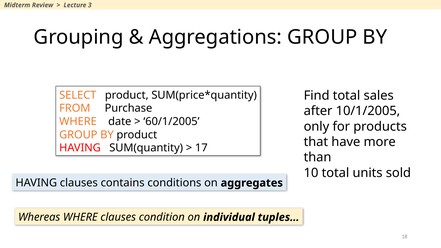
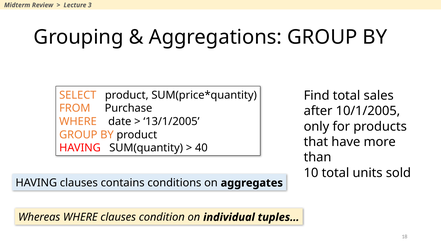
60/1/2005: 60/1/2005 -> 13/1/2005 (171, 122)
17: 17 -> 40 (201, 148)
